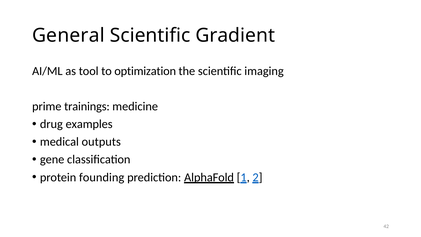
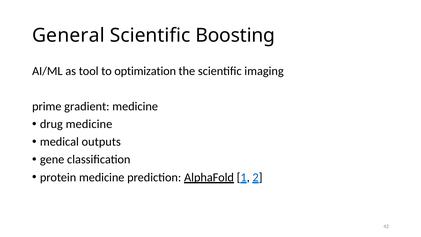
Gradient: Gradient -> Boosting (235, 35)
trainings: trainings -> gradient (87, 106)
drug examples: examples -> medicine (89, 124)
protein founding: founding -> medicine (102, 177)
